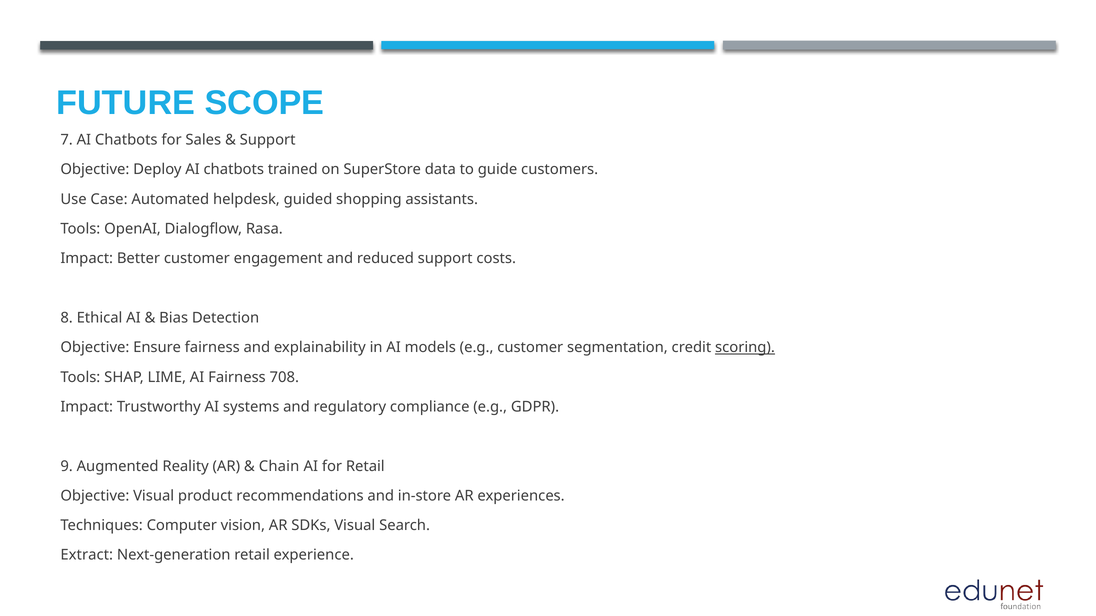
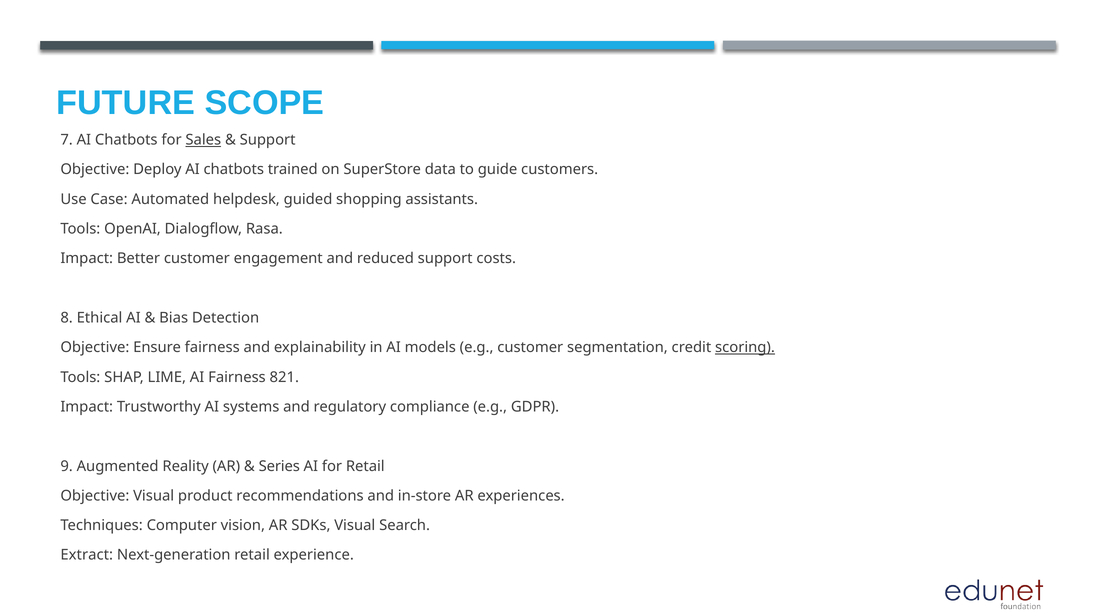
Sales underline: none -> present (203, 140)
708: 708 -> 821 (284, 377)
Chain: Chain -> Series (279, 466)
